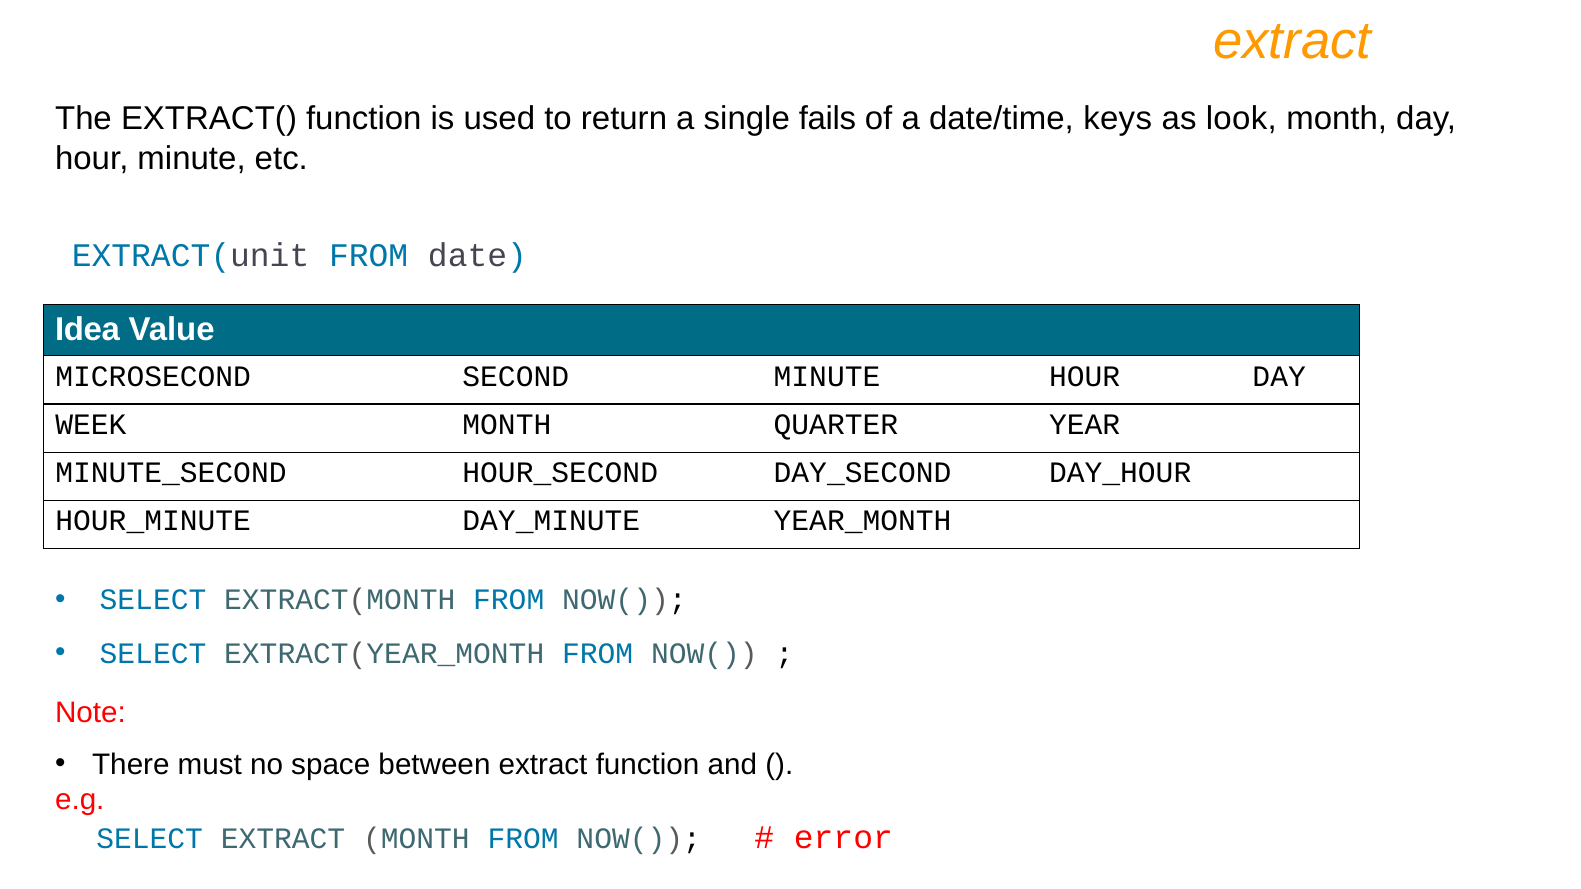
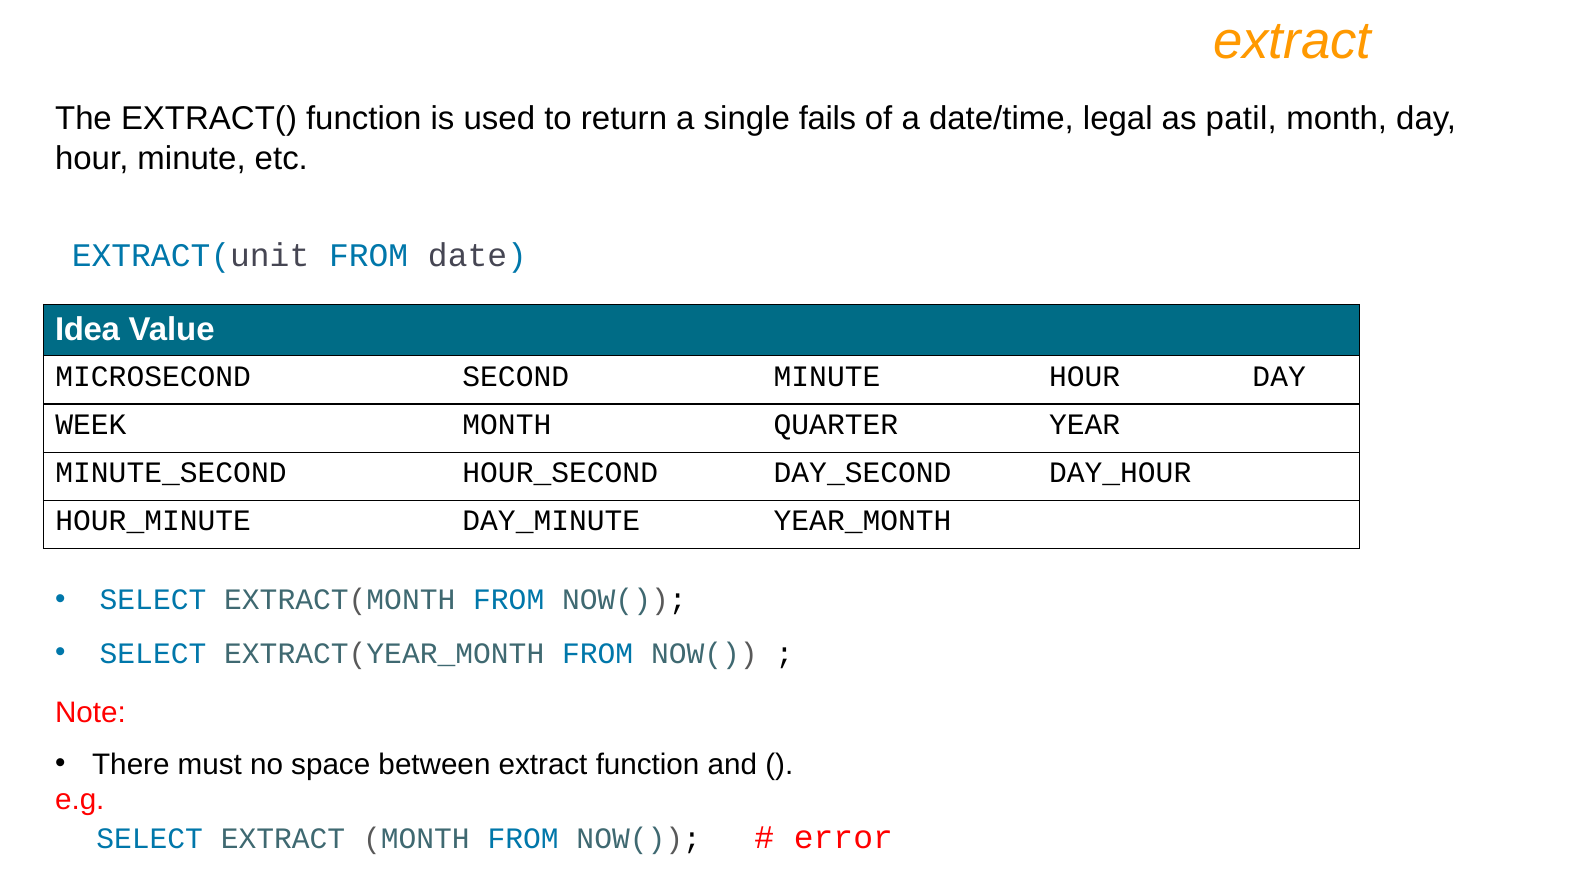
keys: keys -> legal (1118, 119)
look: look -> patil (1241, 119)
